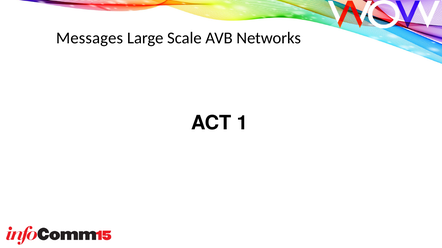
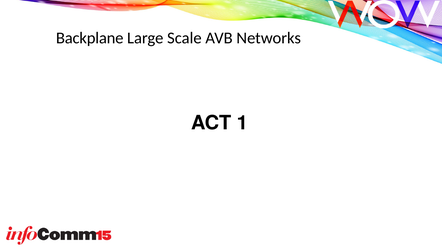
Messages: Messages -> Backplane (90, 38)
